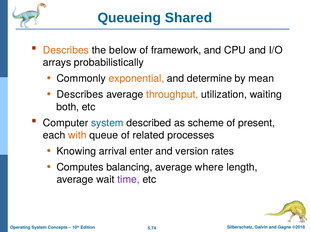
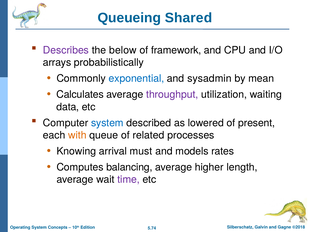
Describes colour: orange -> purple (66, 50)
exponential colour: orange -> blue (136, 79)
determine: determine -> sysadmin (209, 79)
Describes: Describes -> Calculates (80, 95)
throughput colour: orange -> purple (172, 95)
both: both -> data (68, 107)
scheme: scheme -> lowered (206, 123)
enter: enter -> must (141, 152)
version: version -> models (192, 152)
where: where -> higher (209, 168)
